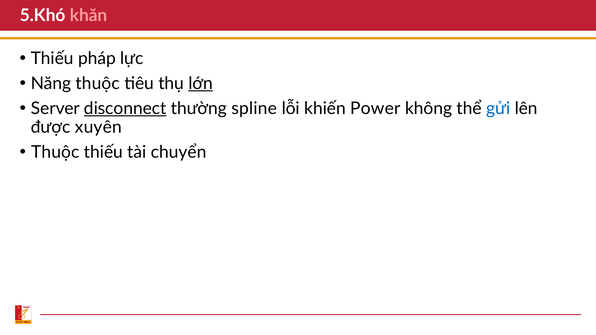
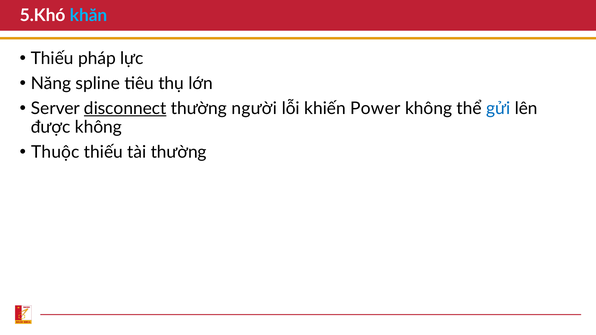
khăn colour: pink -> light blue (89, 15)
Năng thuộc: thuộc -> spline (98, 84)
lớn underline: present -> none (201, 84)
spline: spline -> người (254, 109)
được xuyên: xuyên -> không (98, 127)
tài chuyển: chuyển -> thường (179, 152)
